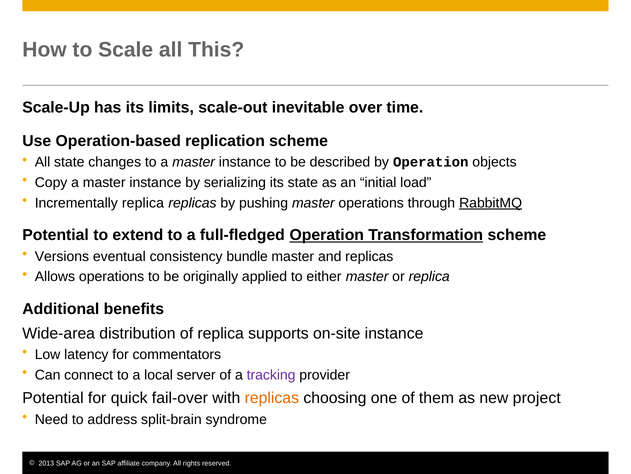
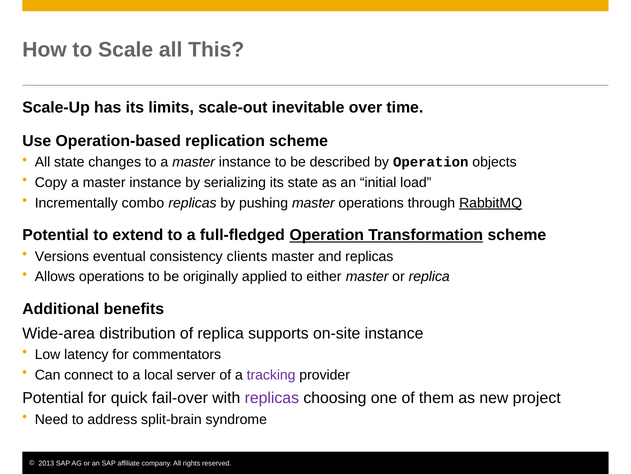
Incrementally replica: replica -> combo (143, 203)
bundle: bundle -> clients (247, 256)
replicas colour: orange -> purple (272, 398)
